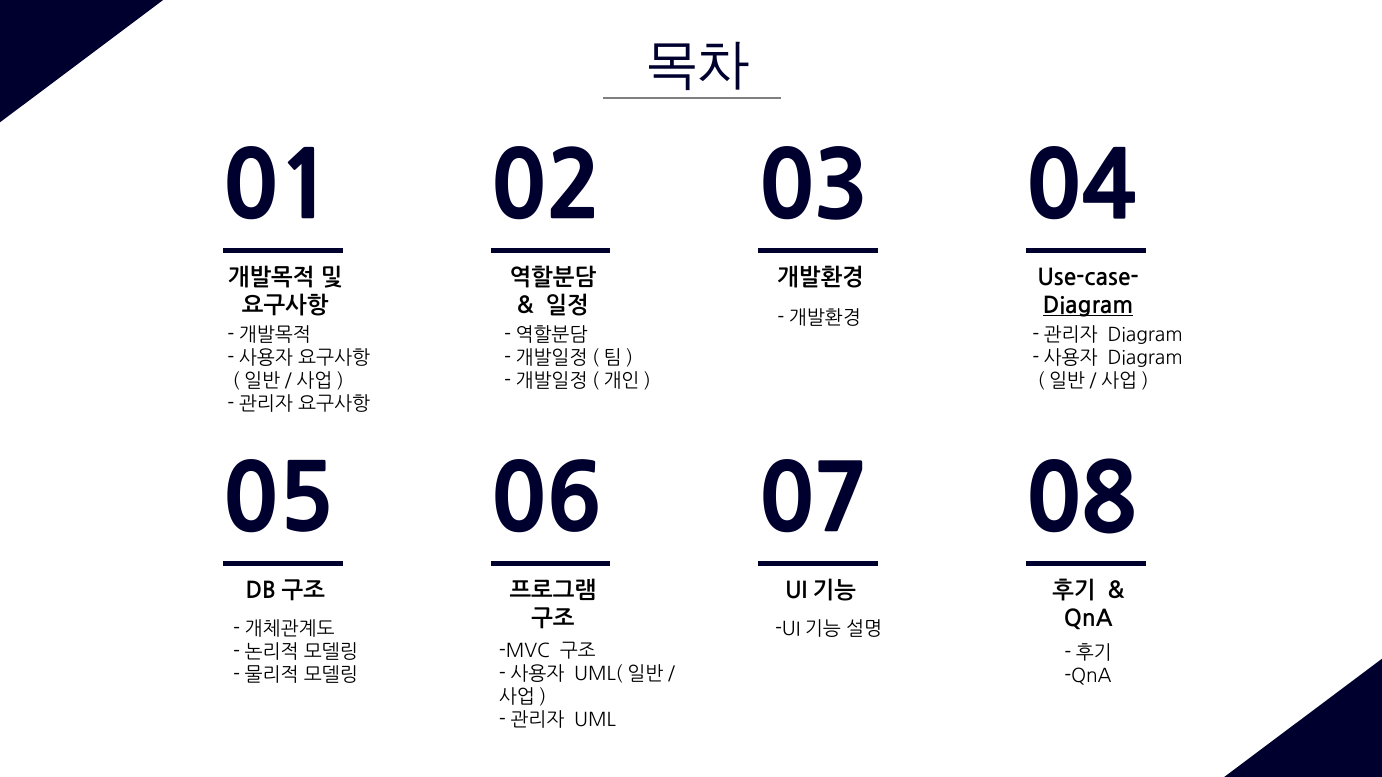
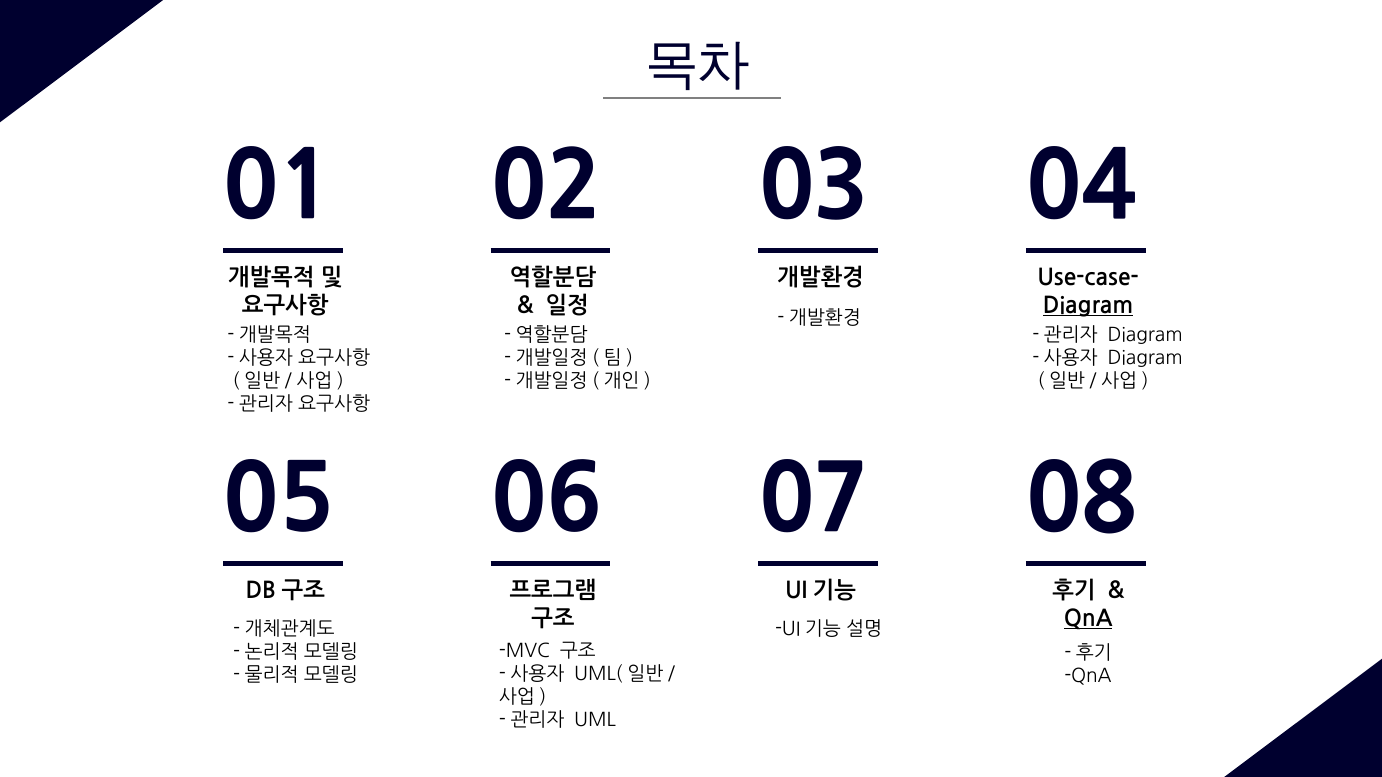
QnA underline: none -> present (1088, 619)
